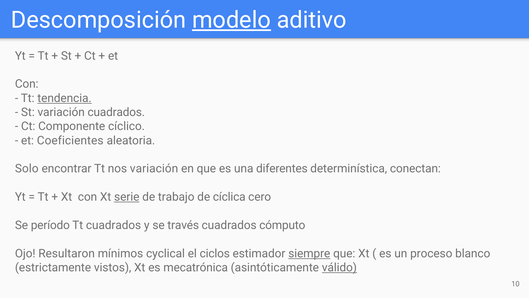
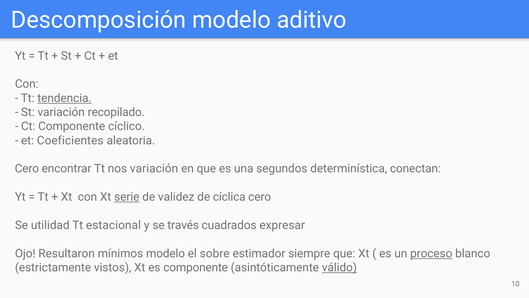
modelo underline: present -> none (231, 20)
variación cuadrados: cuadrados -> recopilado (116, 112)
Solo: Solo -> Cero (27, 169)
diferentes: diferentes -> segundos (282, 169)
trabajo: trabajo -> validez (176, 197)
período: período -> utilidad (50, 225)
Tt cuadrados: cuadrados -> estacional (113, 225)
cómputo: cómputo -> expresar (282, 225)
mínimos cyclical: cyclical -> modelo (166, 253)
ciclos: ciclos -> sobre (215, 253)
siempre underline: present -> none (309, 253)
proceso underline: none -> present (431, 253)
es mecatrónica: mecatrónica -> componente (196, 267)
